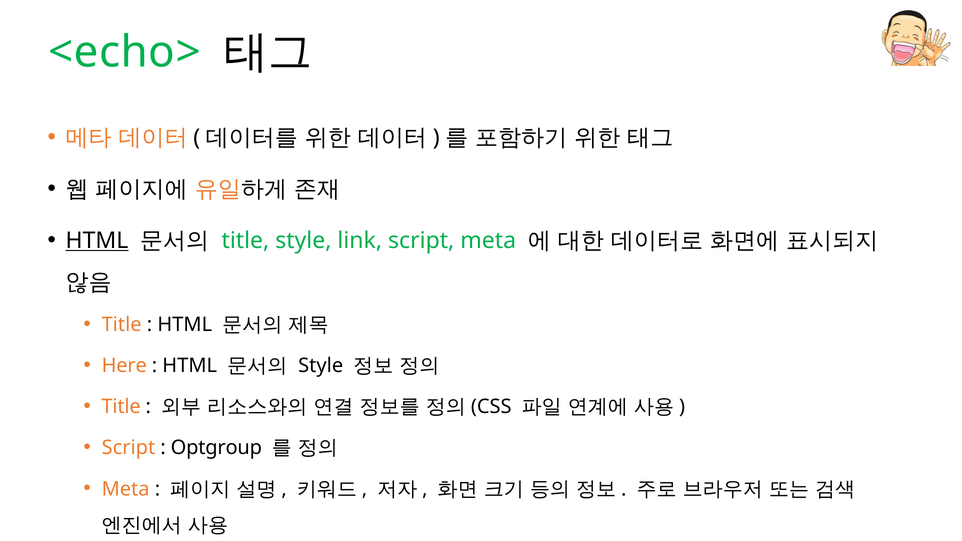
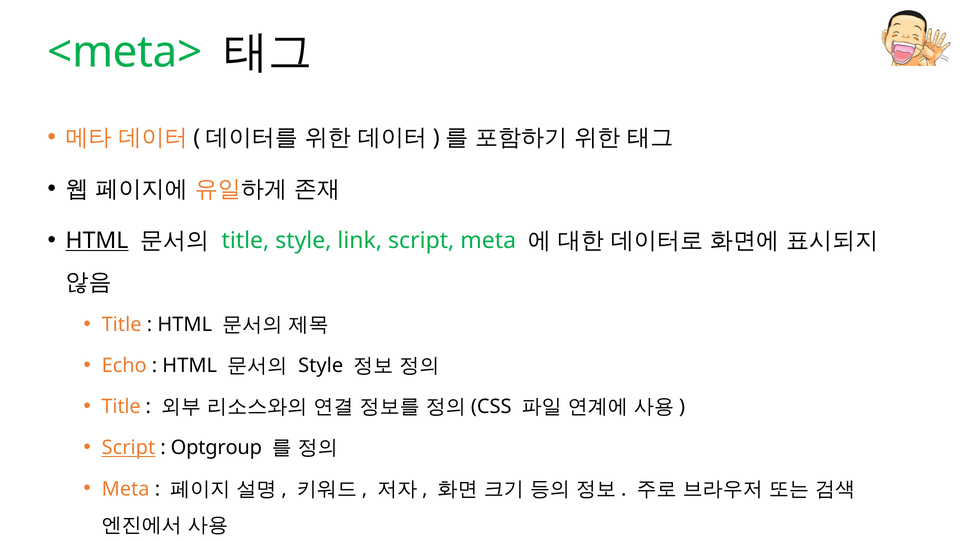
<echo>: <echo> -> <meta> (125, 52)
Here: Here -> Echo (124, 366)
Script underline: none -> present (128, 448)
